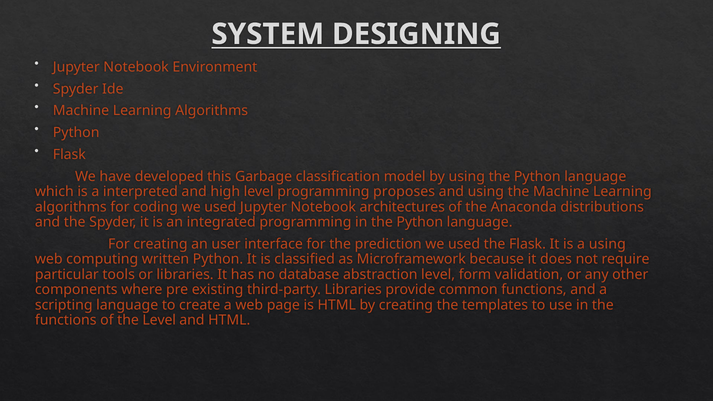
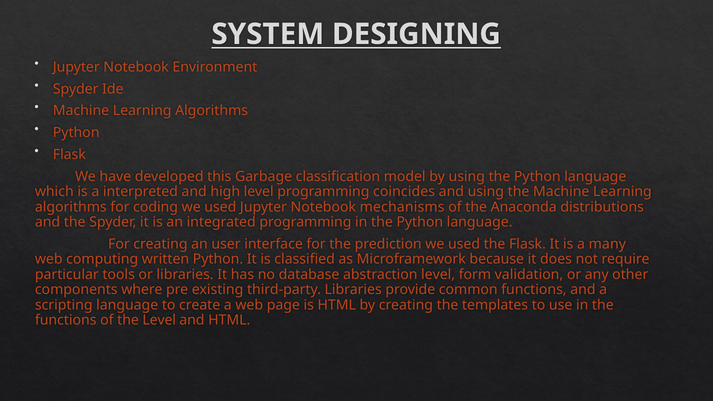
proposes: proposes -> coincides (404, 192)
architectures: architectures -> mechanisms (402, 207)
a using: using -> many (607, 244)
